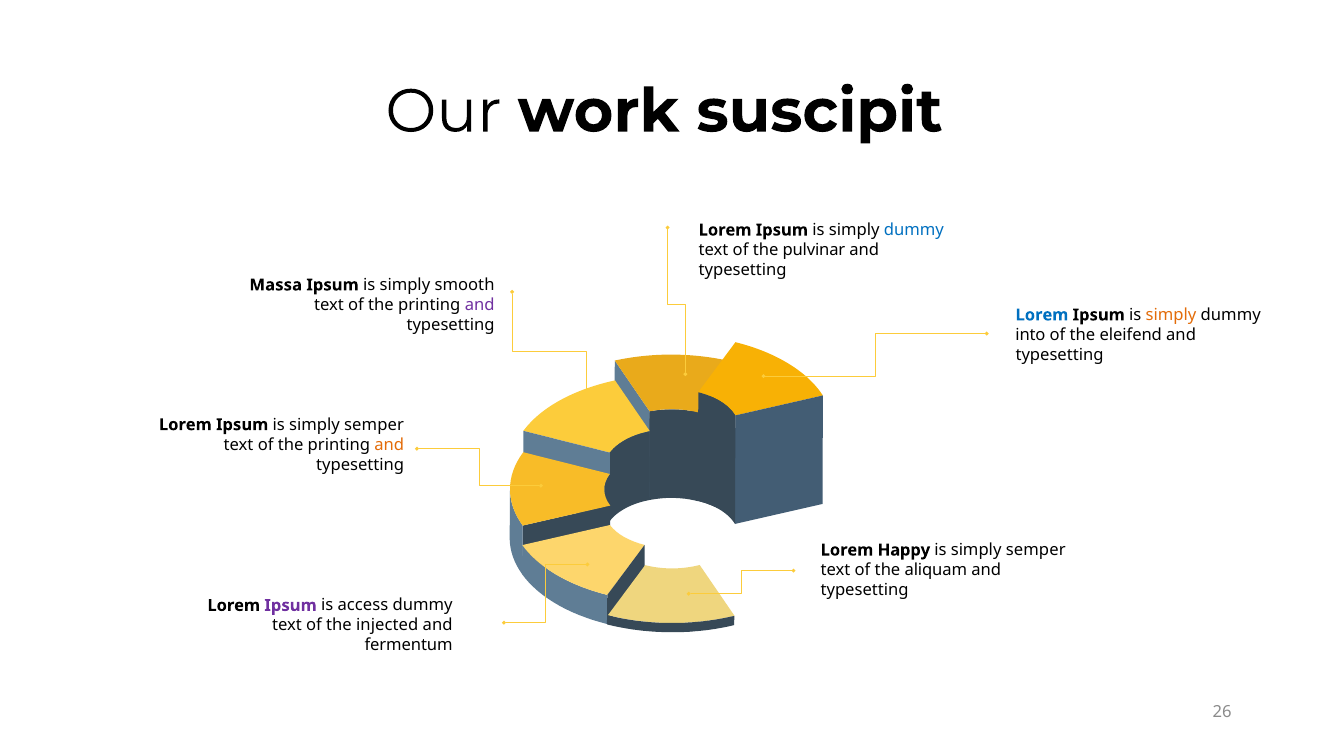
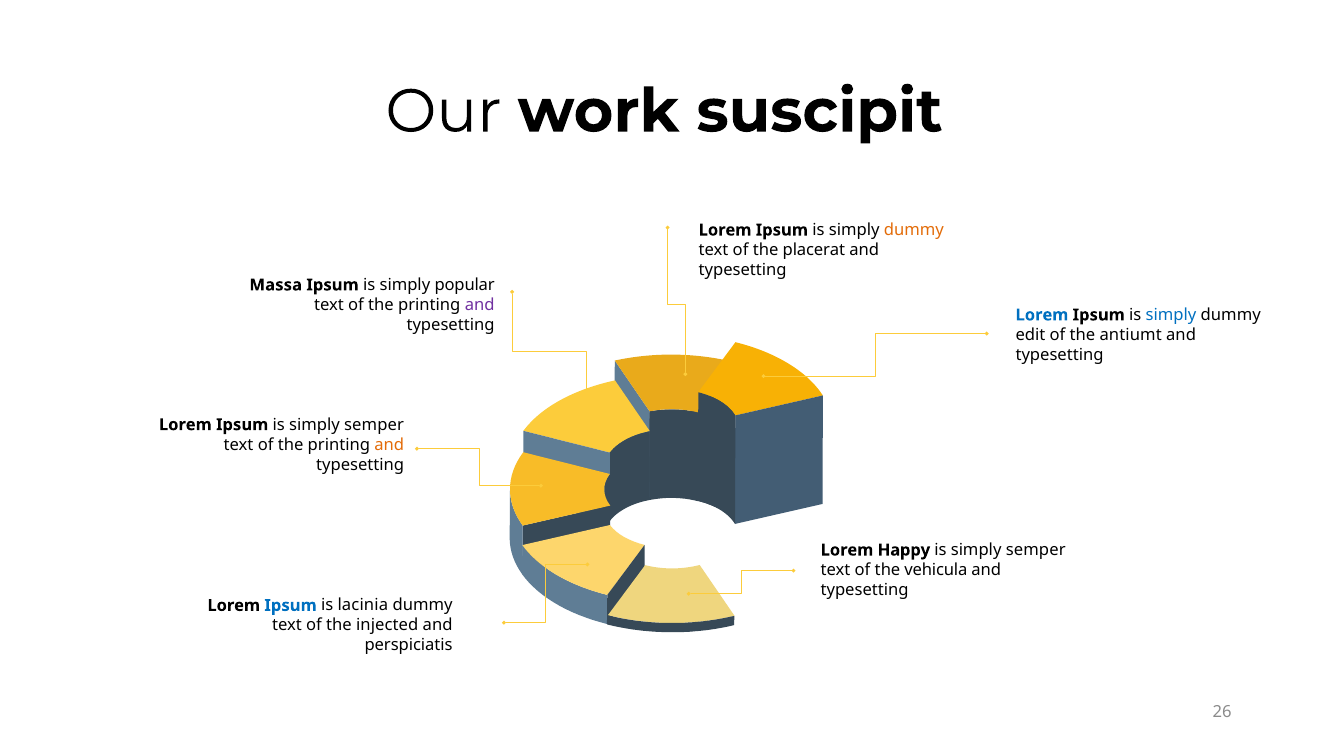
dummy colour: blue -> orange (914, 230)
pulvinar: pulvinar -> placerat (814, 250)
smooth: smooth -> popular (465, 285)
simply colour: orange -> blue (1171, 315)
into: into -> edit (1030, 335)
eleifend: eleifend -> antiumt (1131, 335)
aliquam: aliquam -> vehicula (936, 570)
Ipsum colour: purple -> blue (291, 605)
access: access -> lacinia (363, 605)
fermentum: fermentum -> perspiciatis (409, 645)
